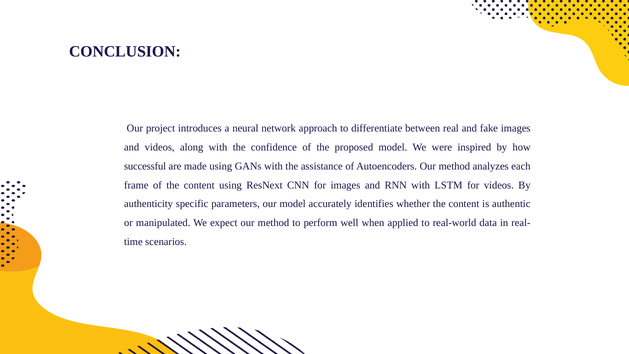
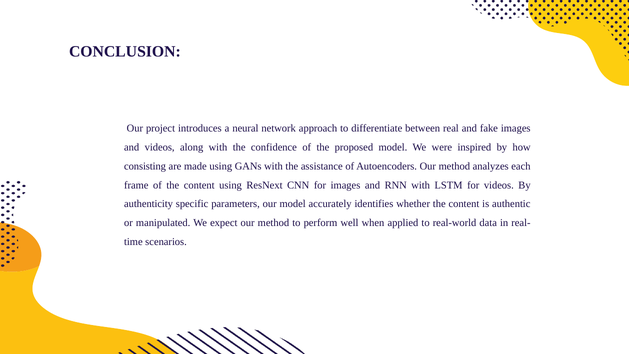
successful: successful -> consisting (145, 166)
